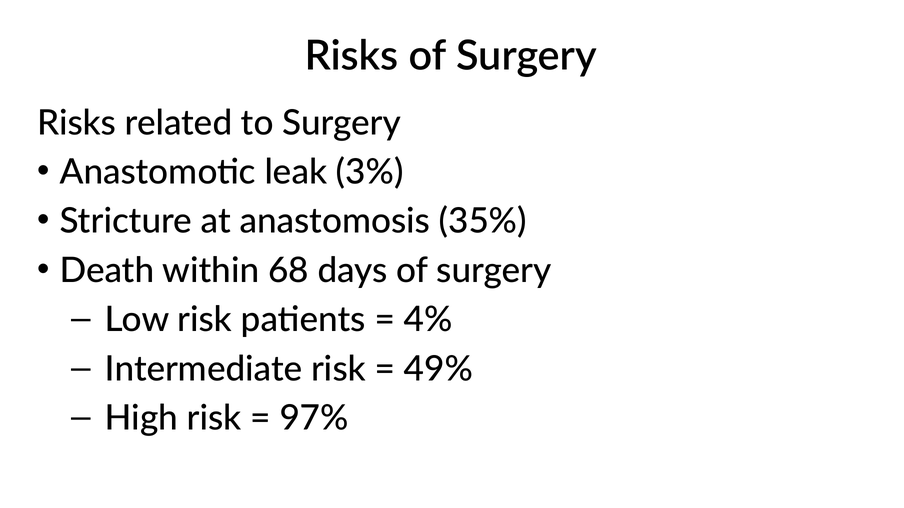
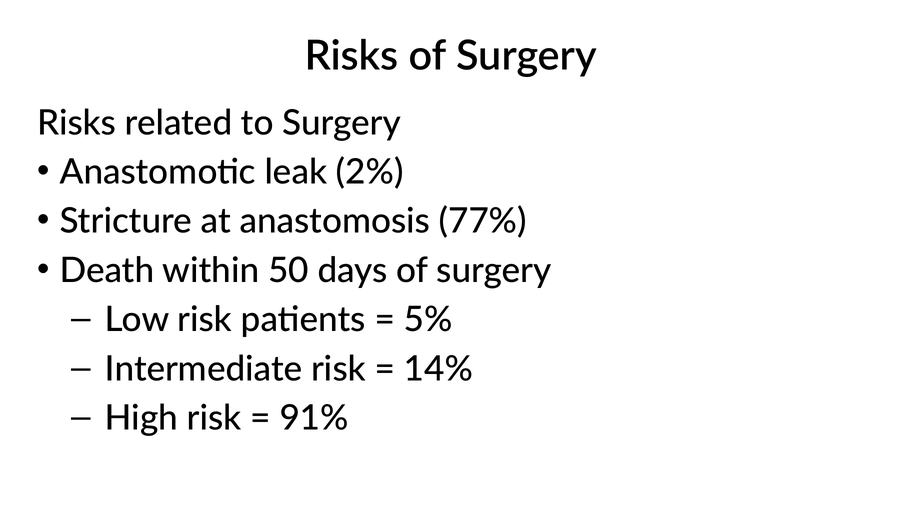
3%: 3% -> 2% (370, 172)
35%: 35% -> 77% (483, 222)
68: 68 -> 50 (288, 271)
4%: 4% -> 5% (428, 320)
49%: 49% -> 14% (438, 369)
97%: 97% -> 91% (314, 419)
